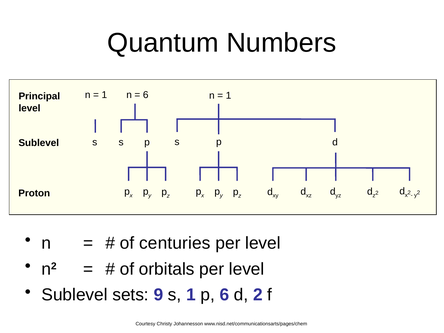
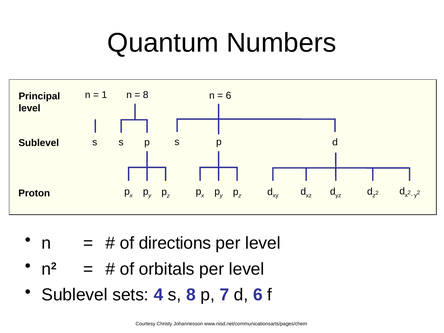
6: 6 -> 8 (146, 95)
1: 1 -> 6 (229, 96)
centuries: centuries -> directions (175, 243)
9: 9 -> 4 (158, 295)
s 1: 1 -> 8 (191, 295)
p 6: 6 -> 7 (224, 295)
d 2: 2 -> 6 (258, 295)
